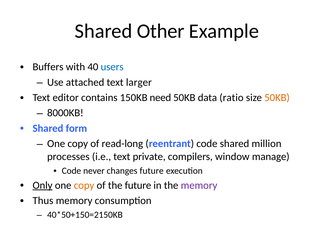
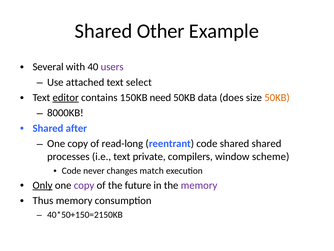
Buffers: Buffers -> Several (48, 67)
users colour: blue -> purple (112, 67)
larger: larger -> select (139, 82)
editor underline: none -> present (66, 97)
ratio: ratio -> does (232, 97)
form: form -> after (76, 128)
shared million: million -> shared (267, 143)
manage: manage -> scheme (271, 156)
changes future: future -> match (152, 170)
copy colour: orange -> purple (84, 185)
